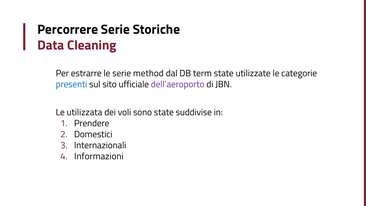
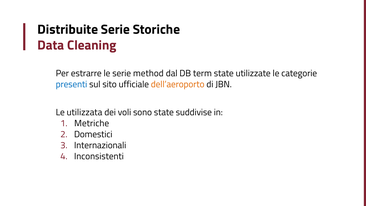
Percorrere: Percorrere -> Distribuite (68, 29)
dell’aeroporto colour: purple -> orange (178, 84)
Prendere: Prendere -> Metriche (92, 123)
Informazioni: Informazioni -> Inconsistenti (99, 156)
